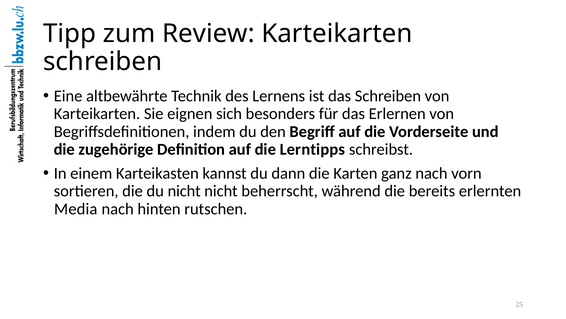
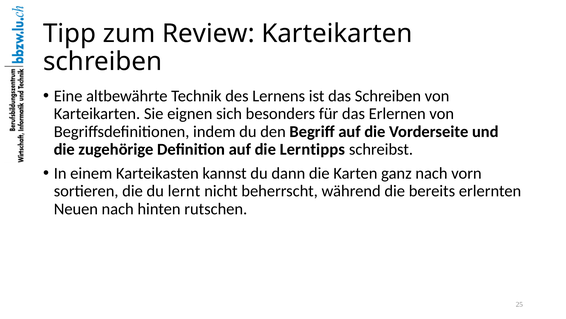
du nicht: nicht -> lernt (184, 191)
Media: Media -> Neuen (76, 209)
